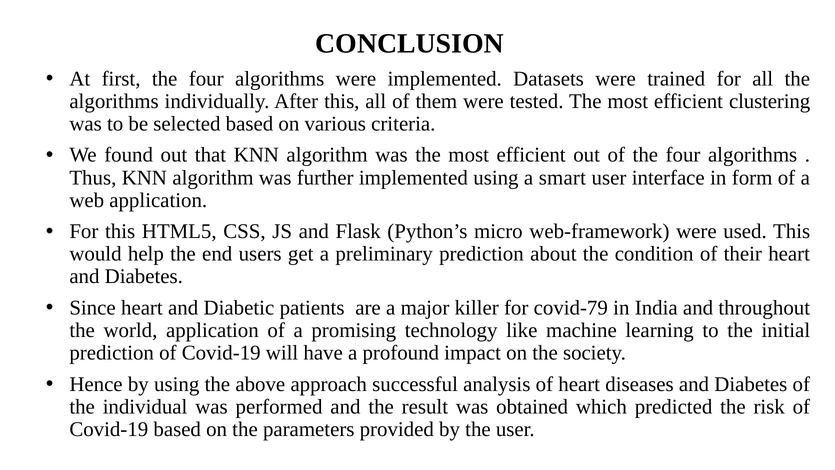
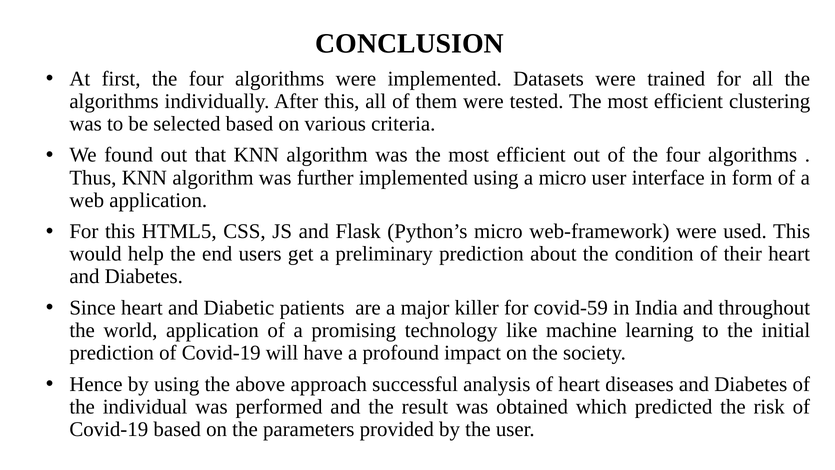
a smart: smart -> micro (563, 178)
covid-79: covid-79 -> covid-59 (571, 308)
